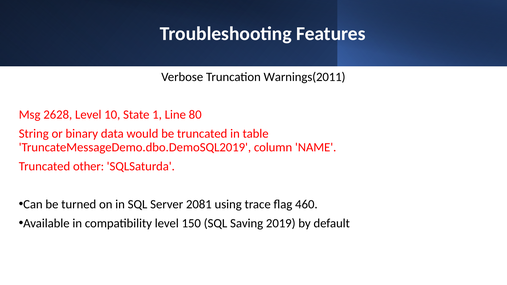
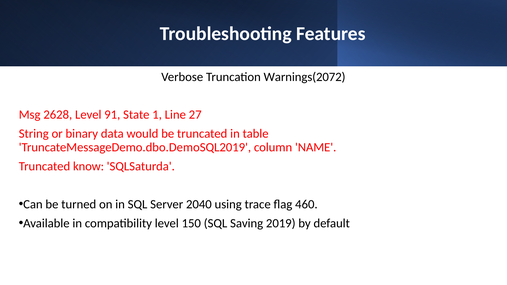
Warnings(2011: Warnings(2011 -> Warnings(2072 (305, 77)
10: 10 -> 91 (112, 115)
80: 80 -> 27 (195, 115)
other: other -> know (89, 166)
2081: 2081 -> 2040 (199, 204)
